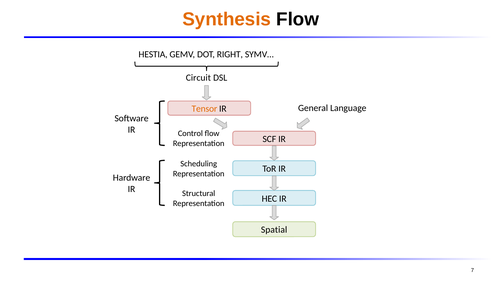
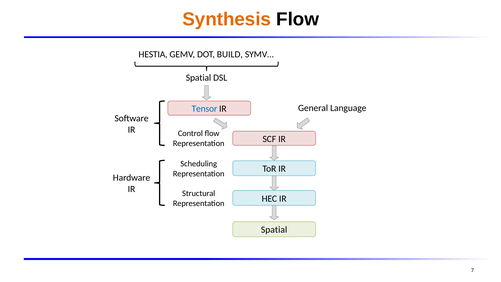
RIGHT: RIGHT -> BUILD (230, 54)
Circuit: Circuit -> Spatial (198, 78)
Tensor colour: orange -> blue (204, 109)
